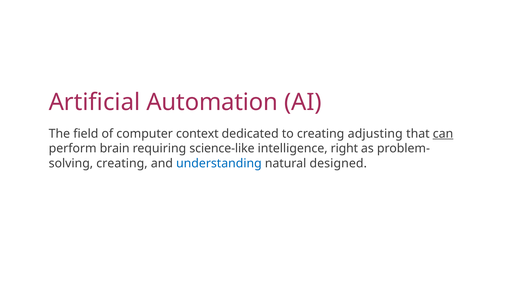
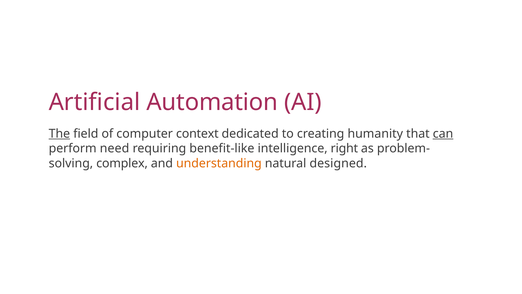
The underline: none -> present (59, 134)
adjusting: adjusting -> humanity (375, 134)
brain: brain -> need (115, 148)
science-like: science-like -> benefit-like (222, 148)
creating: creating -> complex (122, 163)
understanding colour: blue -> orange (219, 163)
